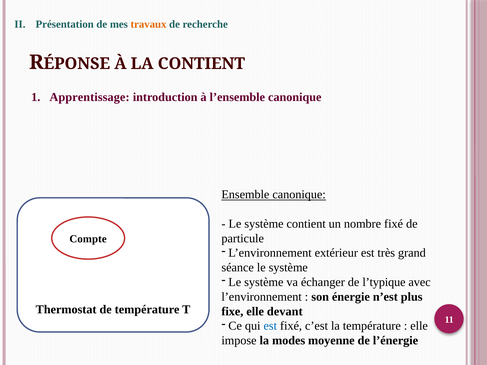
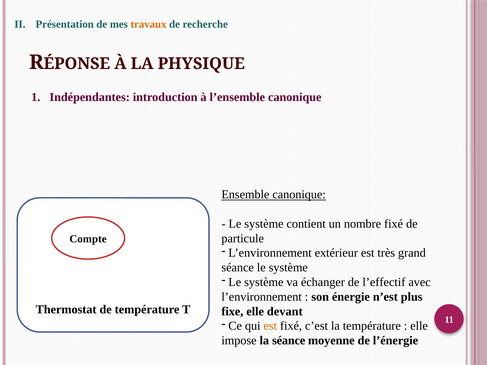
LA CONTIENT: CONTIENT -> PHYSIQUE (201, 64)
Apprentissage: Apprentissage -> Indépendantes (90, 97)
l’typique: l’typique -> l’effectif (384, 282)
est colour: blue -> orange (270, 326)
la modes: modes -> séance (289, 341)
